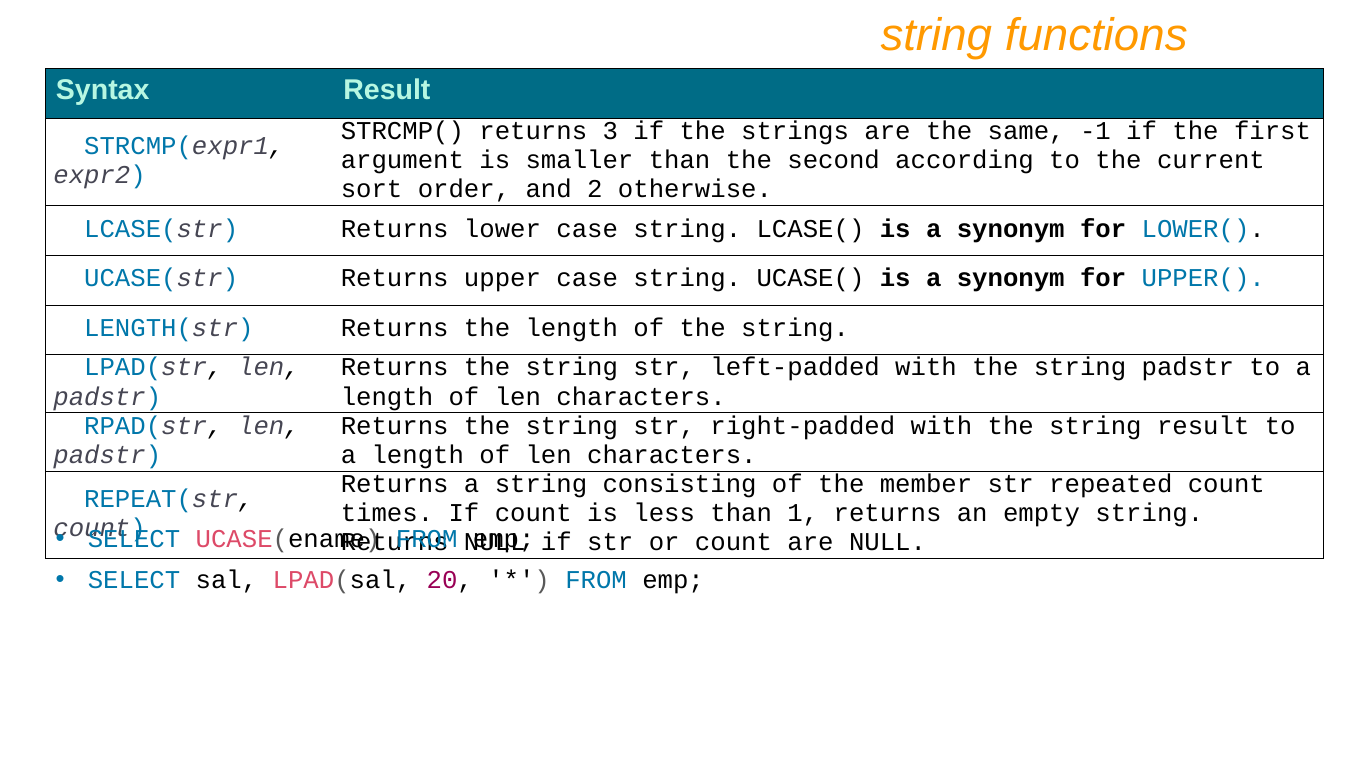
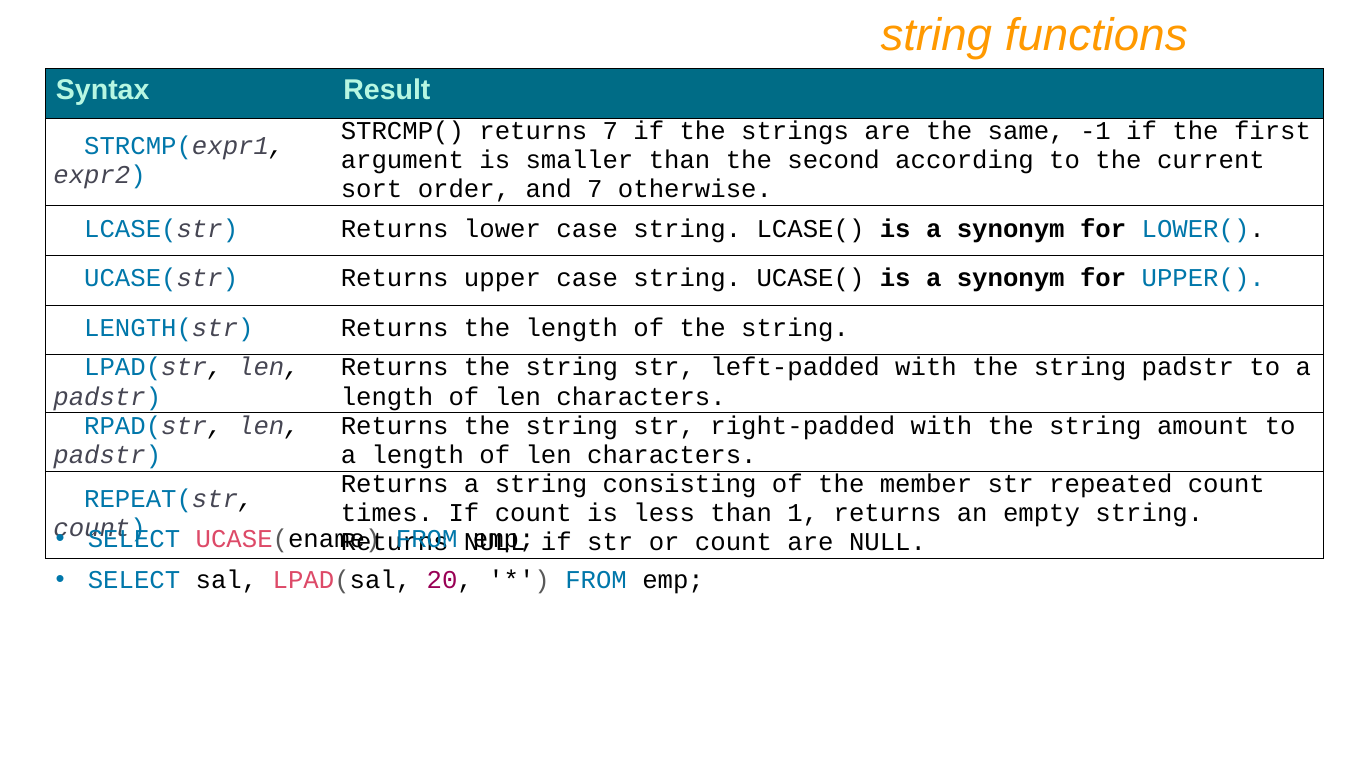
returns 3: 3 -> 7 (610, 131)
and 2: 2 -> 7 (595, 189)
string result: result -> amount (1203, 426)
